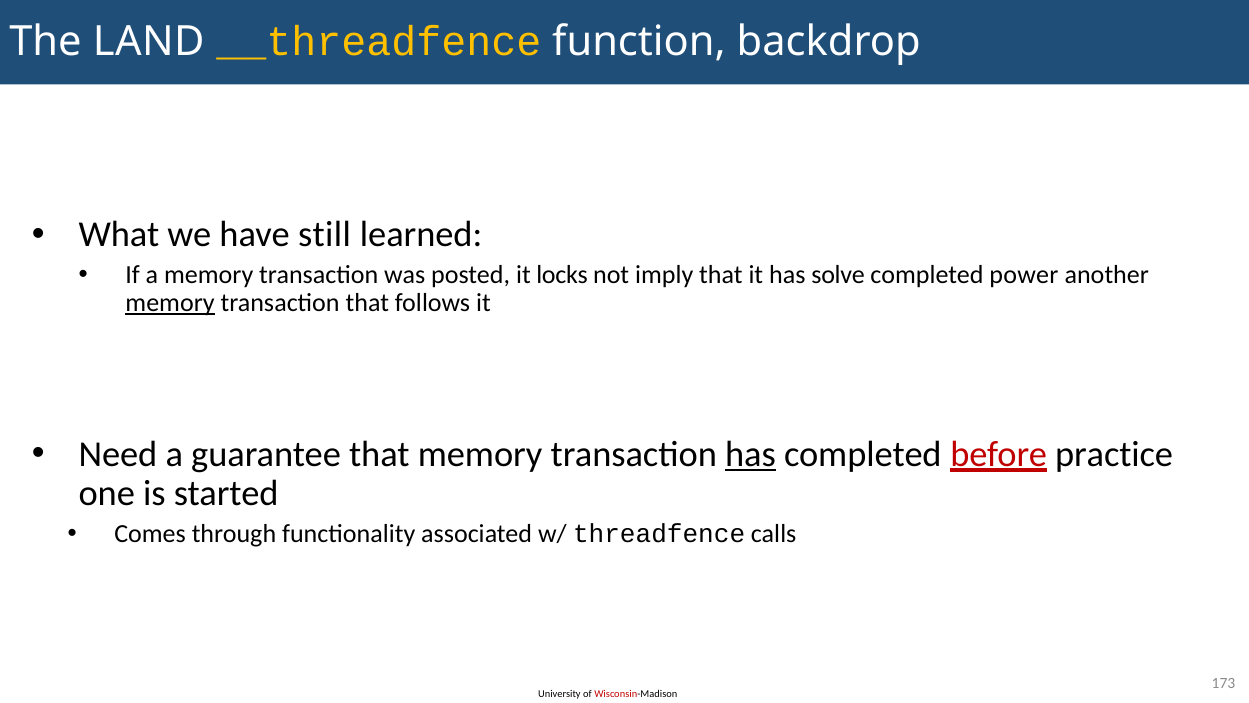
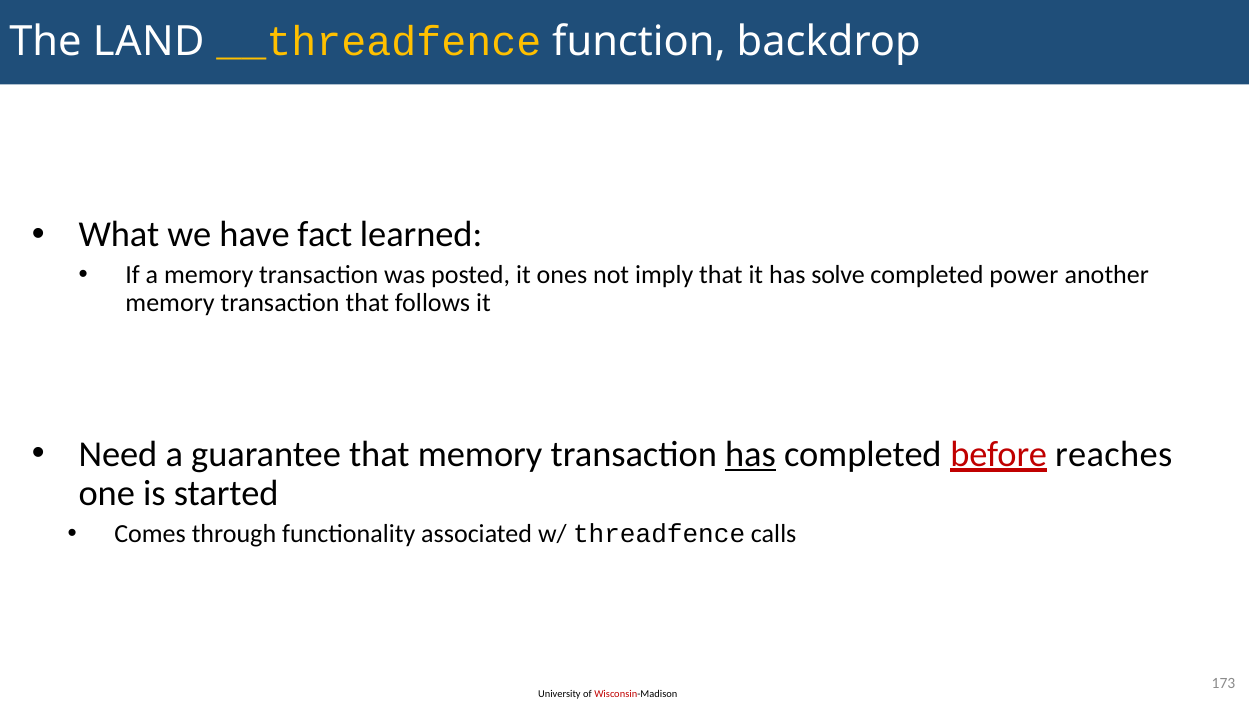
still: still -> fact (325, 234)
locks: locks -> ones (562, 275)
memory underline: present -> none (170, 303)
practice: practice -> reaches (1114, 454)
